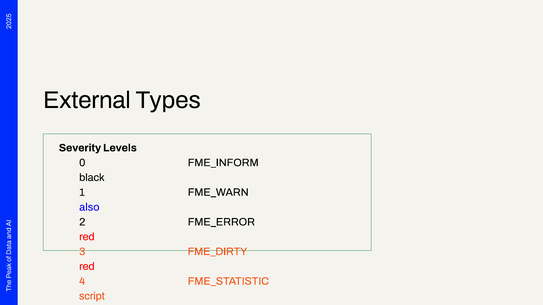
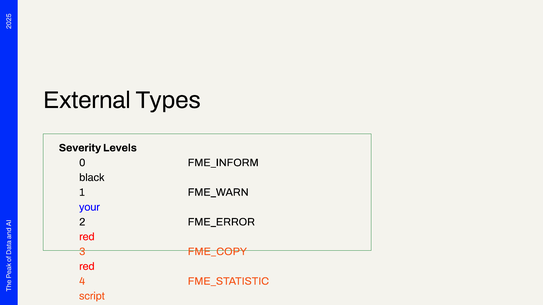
also: also -> your (89, 207)
FME_DIRTY: FME_DIRTY -> FME_COPY (217, 252)
